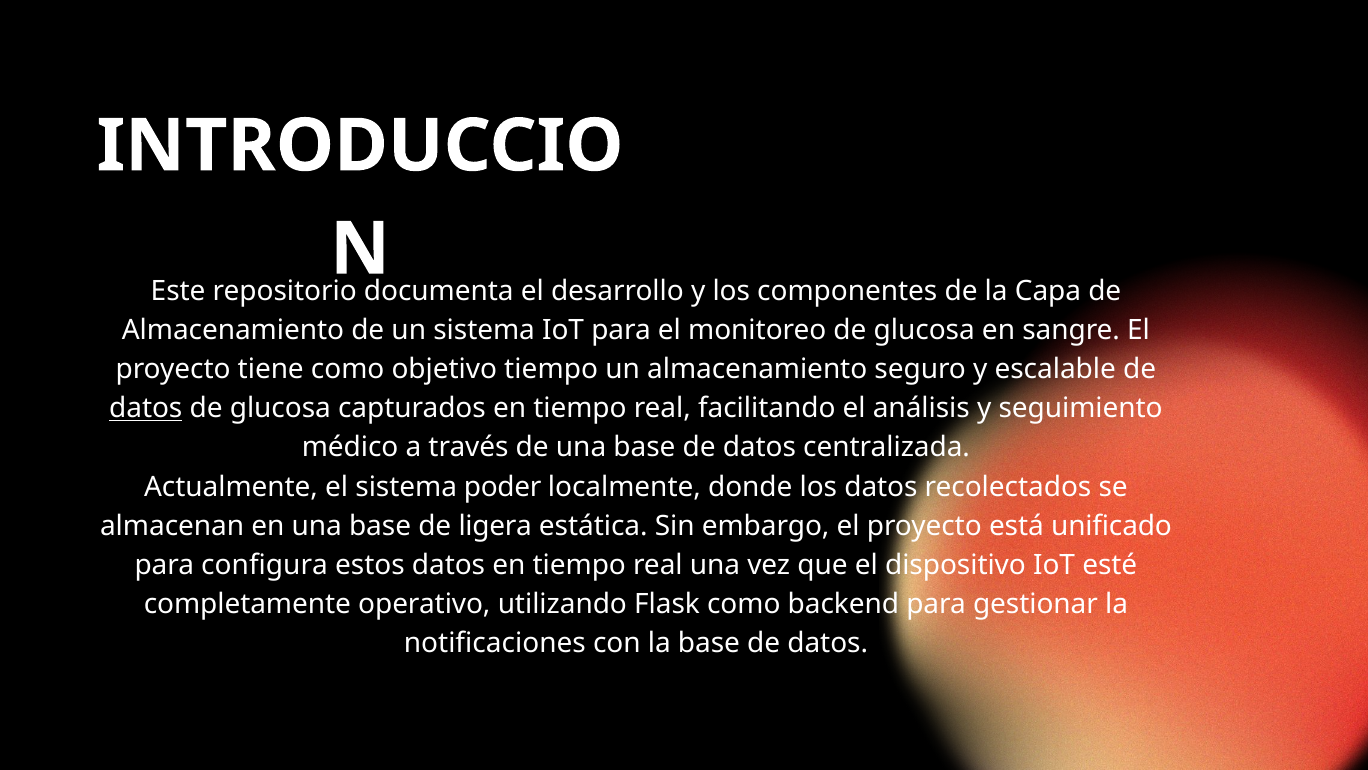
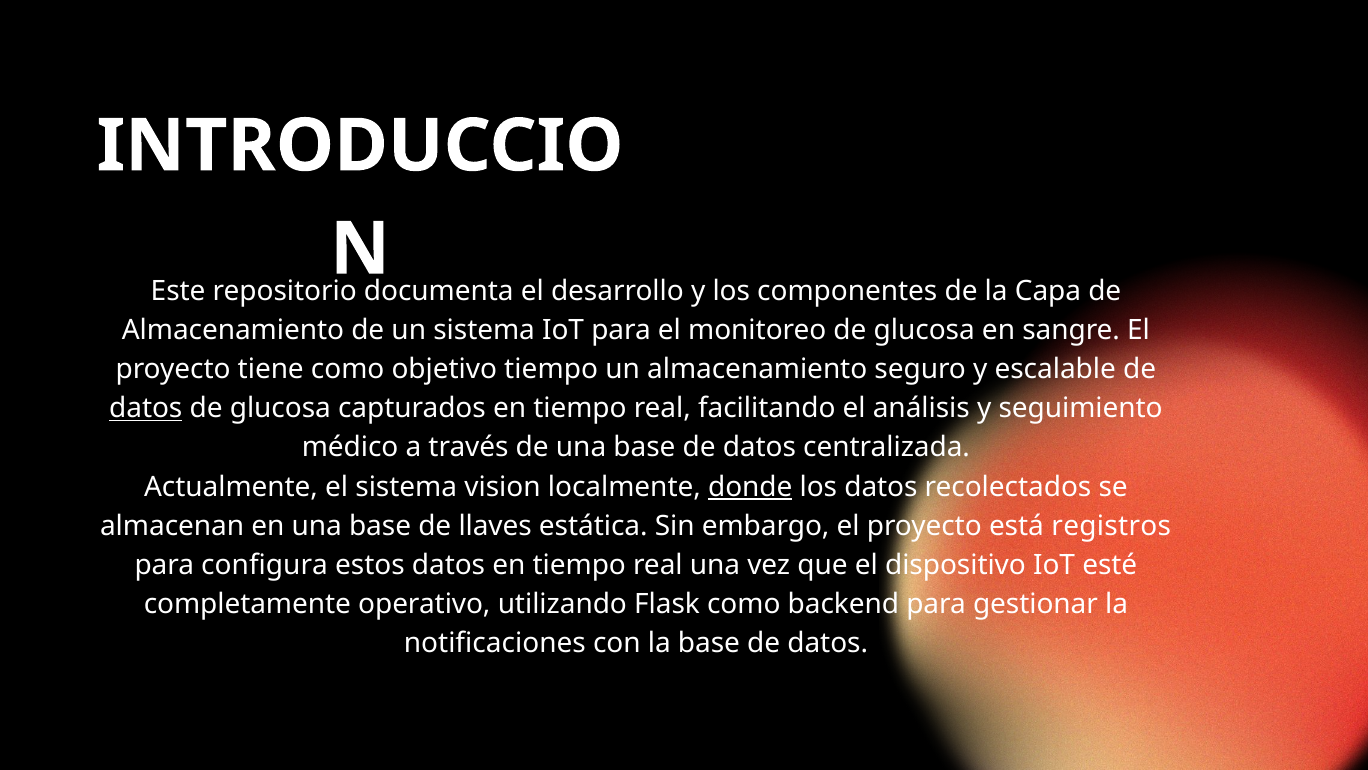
poder: poder -> vision (503, 486)
donde underline: none -> present (750, 486)
ligera: ligera -> llaves (495, 526)
unificado: unificado -> registros (1111, 526)
